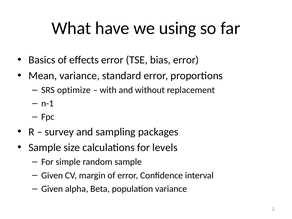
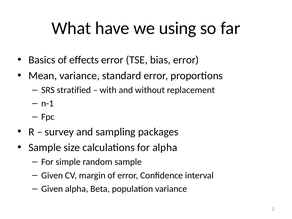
optimize: optimize -> stratified (74, 90)
for levels: levels -> alpha (165, 148)
